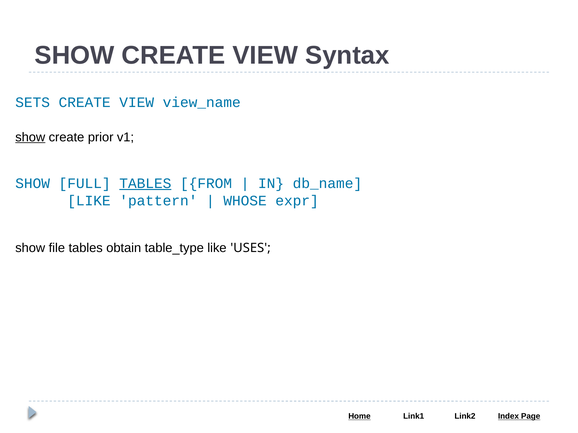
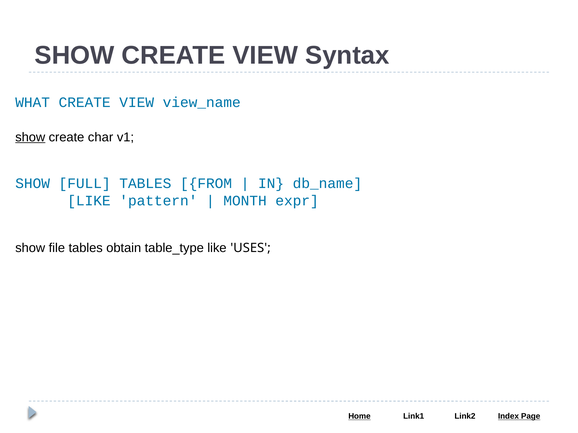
SETS: SETS -> WHAT (33, 103)
prior: prior -> char (101, 137)
TABLES underline: present -> none (145, 184)
WHOSE: WHOSE -> MONTH (245, 201)
